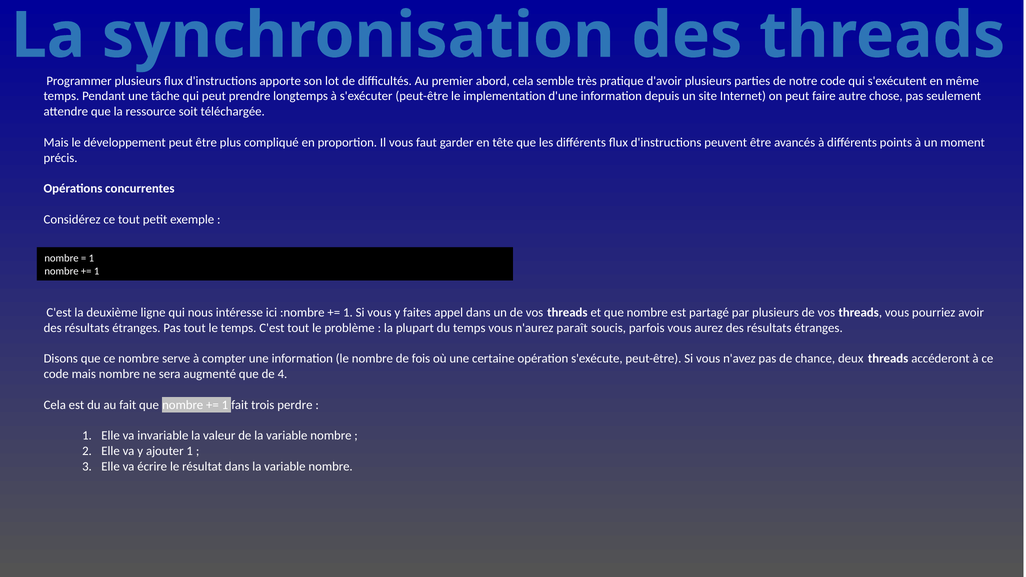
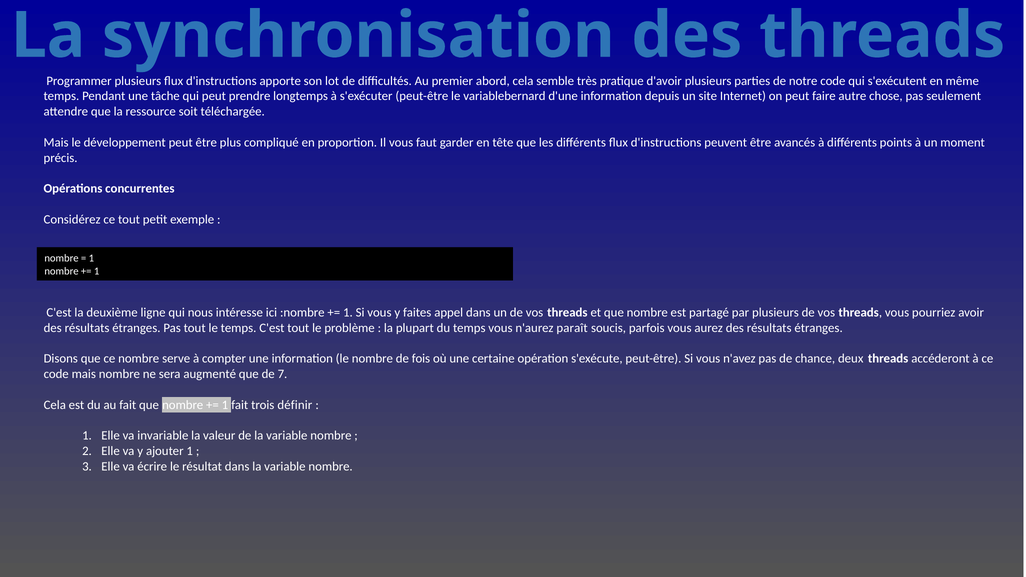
implementation: implementation -> variablebernard (504, 96)
4: 4 -> 7 (282, 374)
perdre: perdre -> définir (295, 405)
